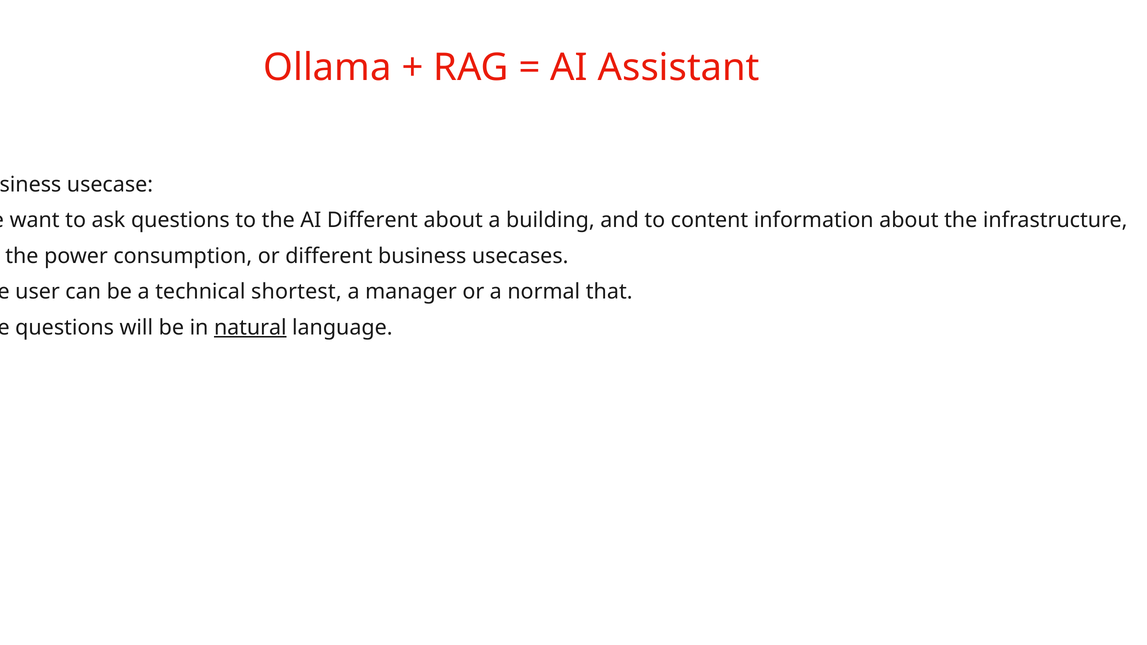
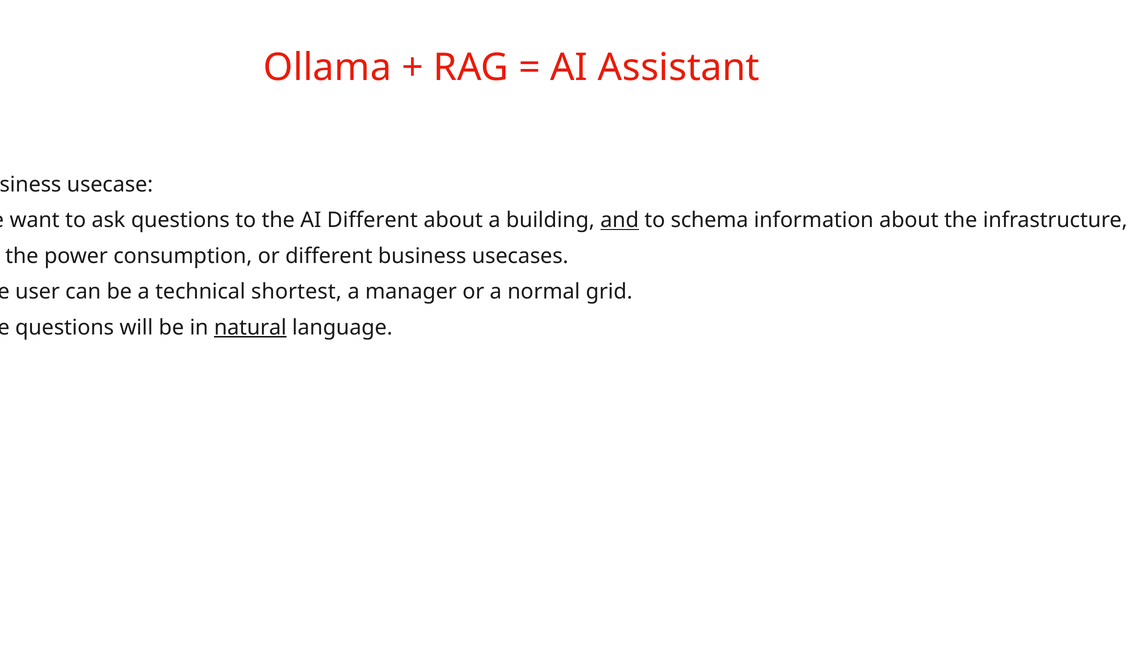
and underline: none -> present (620, 220)
content: content -> schema (710, 220)
that: that -> grid (609, 292)
